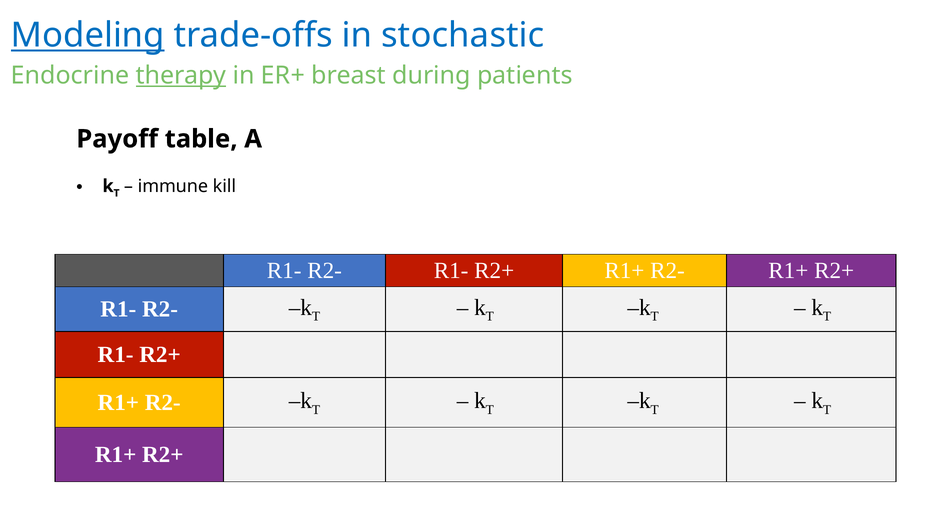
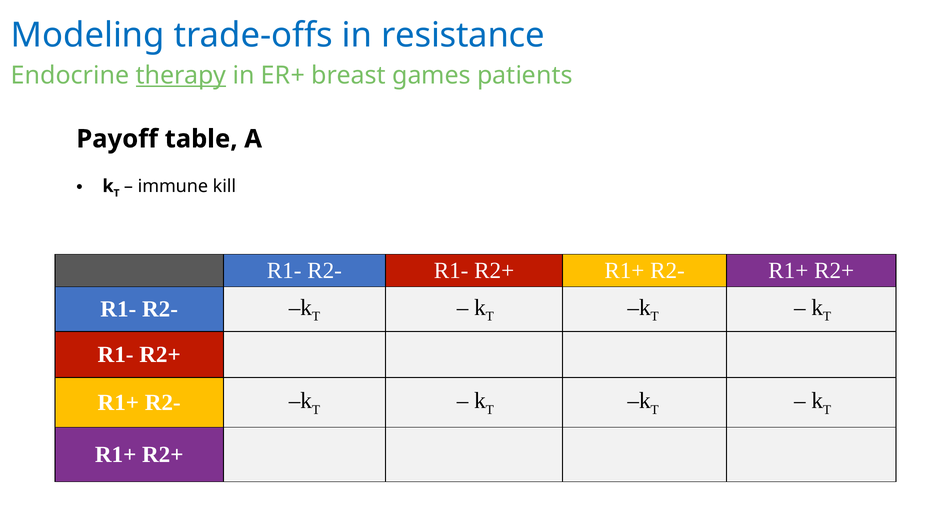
Modeling underline: present -> none (88, 35)
stochastic: stochastic -> resistance (463, 35)
during: during -> games (432, 76)
